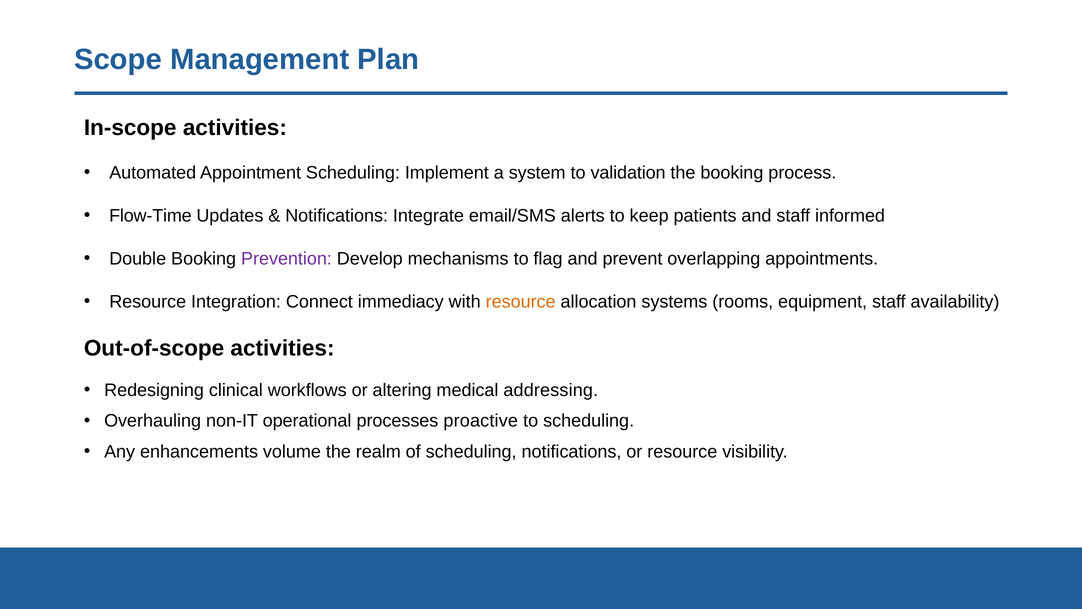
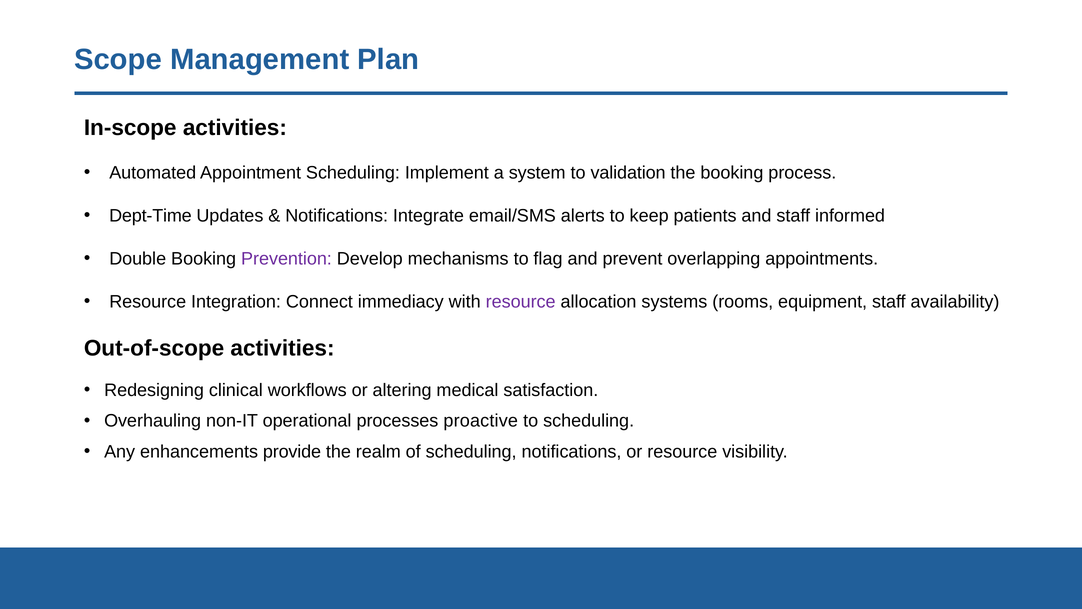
Flow-Time: Flow-Time -> Dept-Time (150, 216)
resource colour: orange -> purple (521, 302)
addressing: addressing -> satisfaction (551, 390)
volume: volume -> provide (292, 451)
